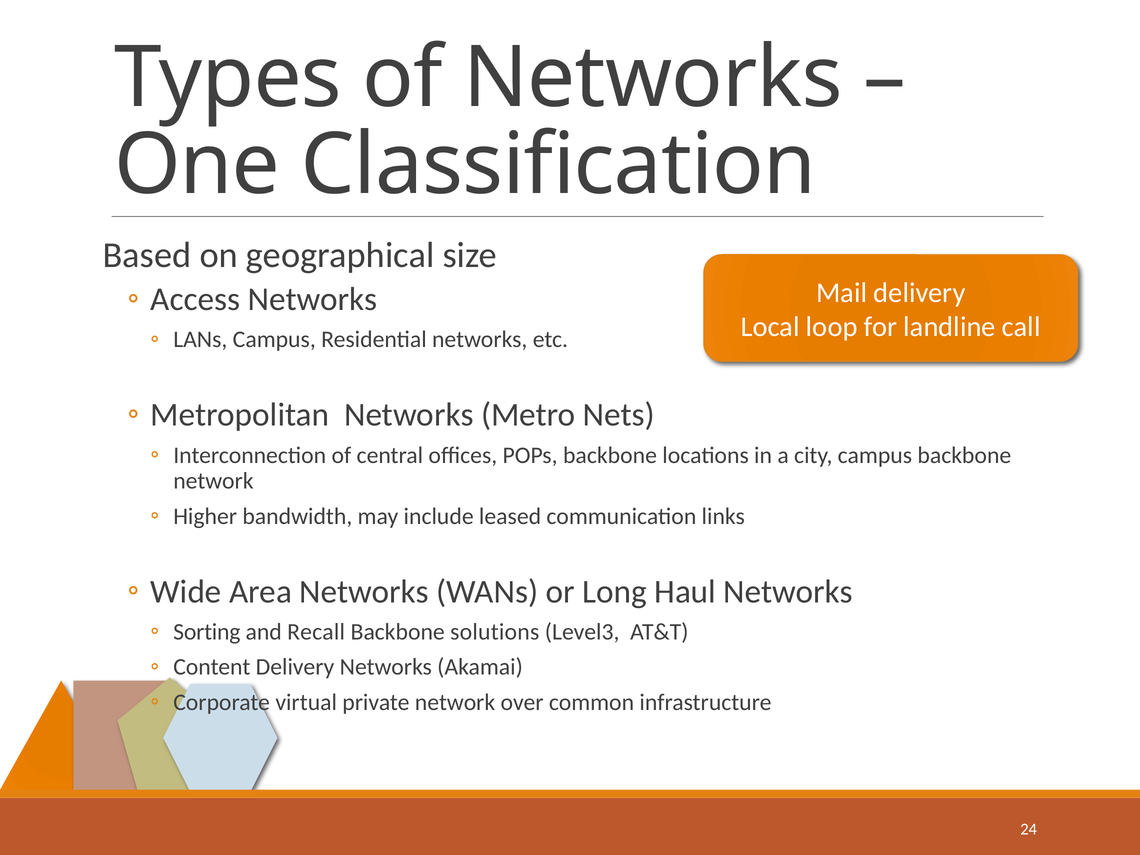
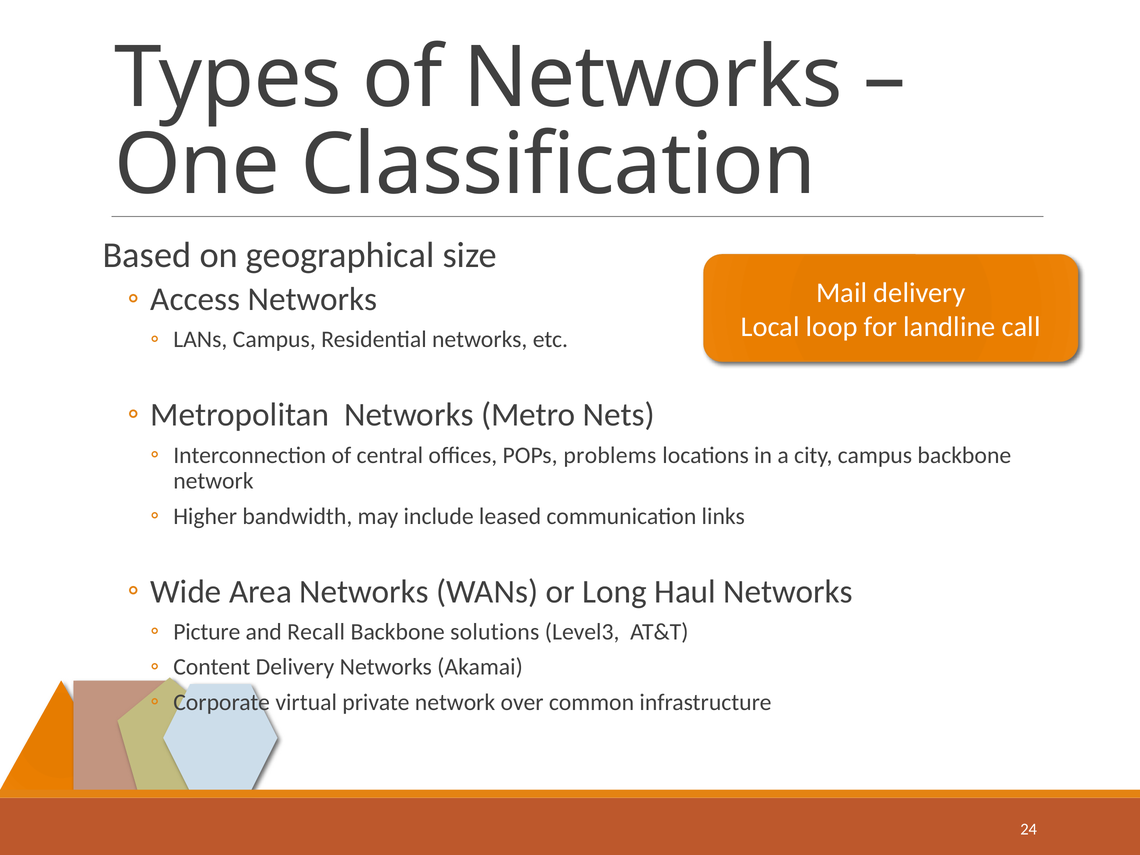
POPs backbone: backbone -> problems (610, 455)
Sorting: Sorting -> Picture (207, 632)
